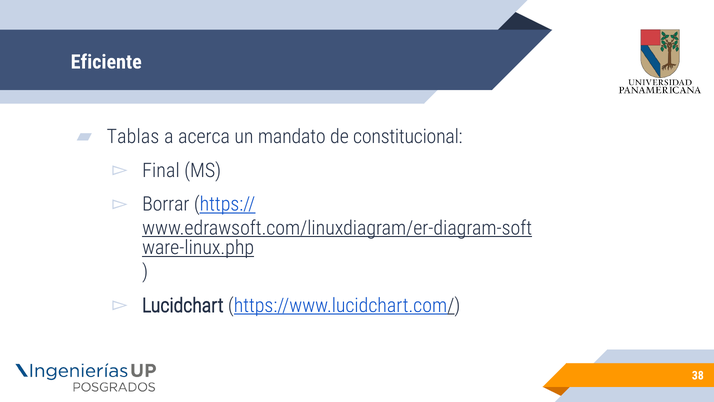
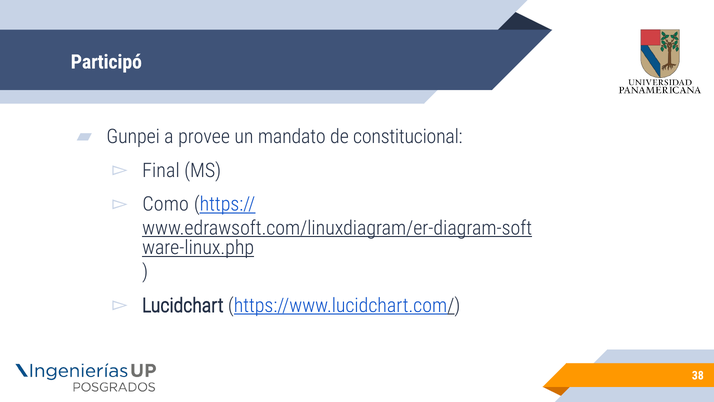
Eficiente: Eficiente -> Participó (106, 62)
Tablas: Tablas -> Gunpei (133, 137)
acerca: acerca -> provee (204, 137)
Borrar: Borrar -> Como (166, 204)
